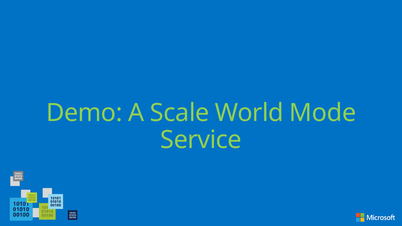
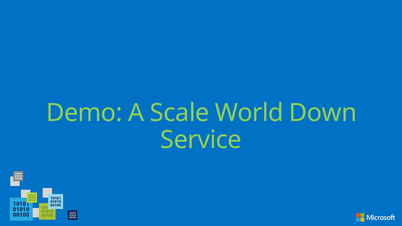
Mode: Mode -> Down (323, 113)
